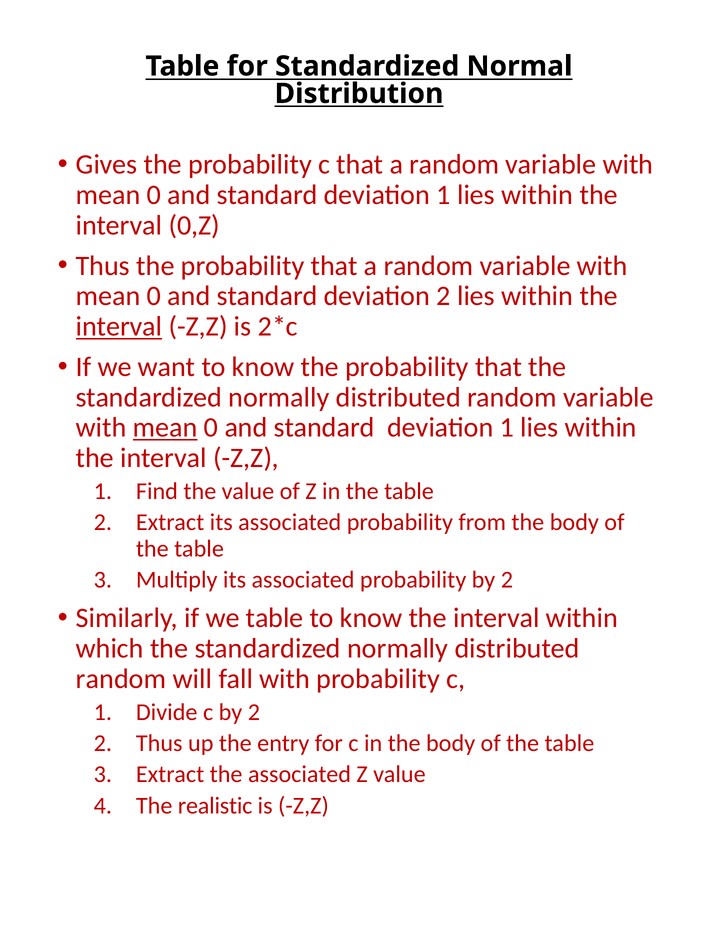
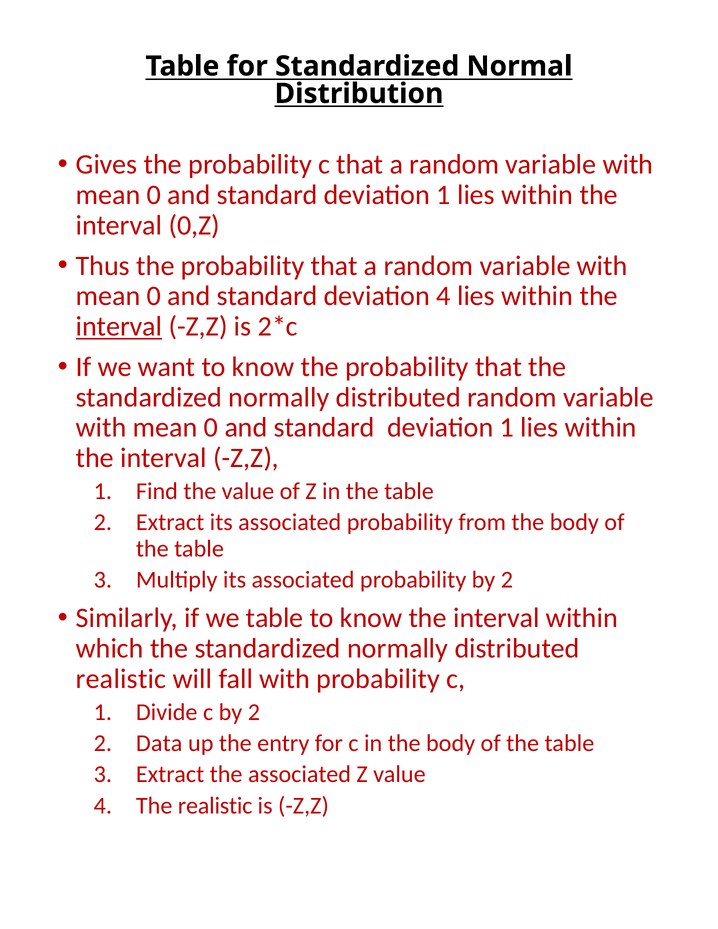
deviation 2: 2 -> 4 (444, 296)
mean underline: present -> none (165, 428)
random: random -> realistic (121, 679)
2 Thus: Thus -> Data (159, 743)
